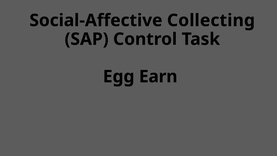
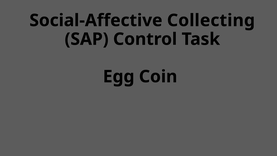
Earn: Earn -> Coin (158, 77)
